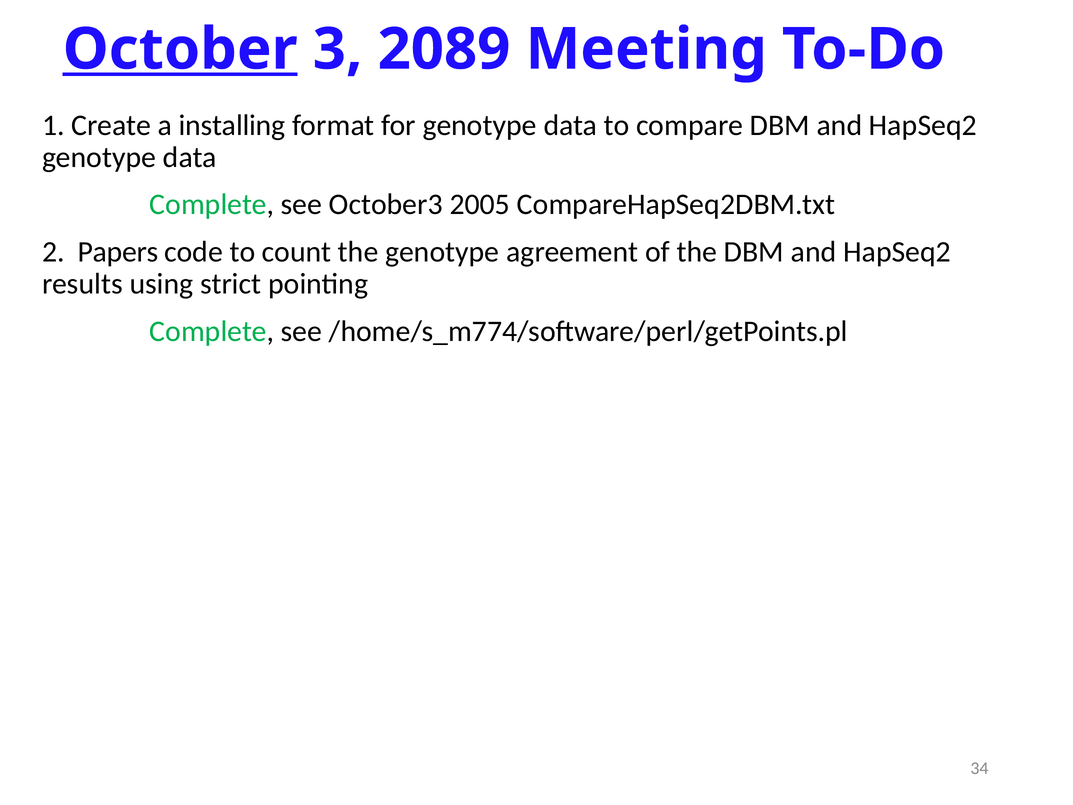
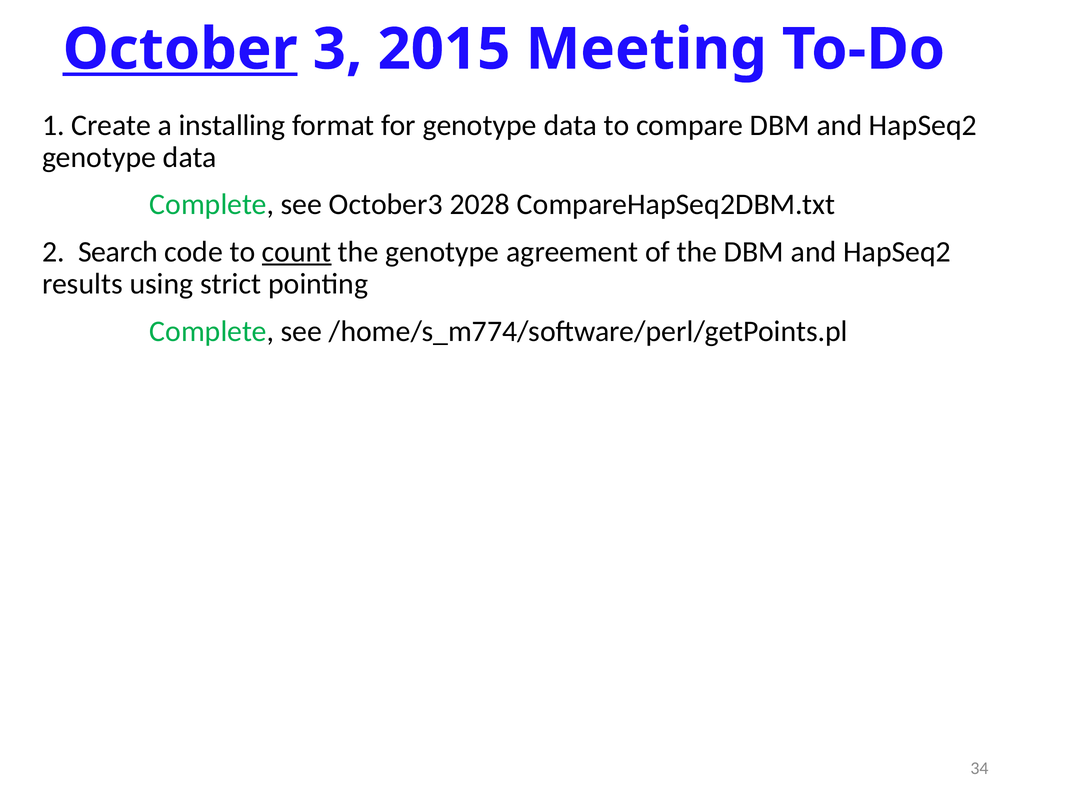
2089: 2089 -> 2015 (444, 49)
2005: 2005 -> 2028 (480, 205)
Papers: Papers -> Search (118, 252)
count underline: none -> present (297, 252)
